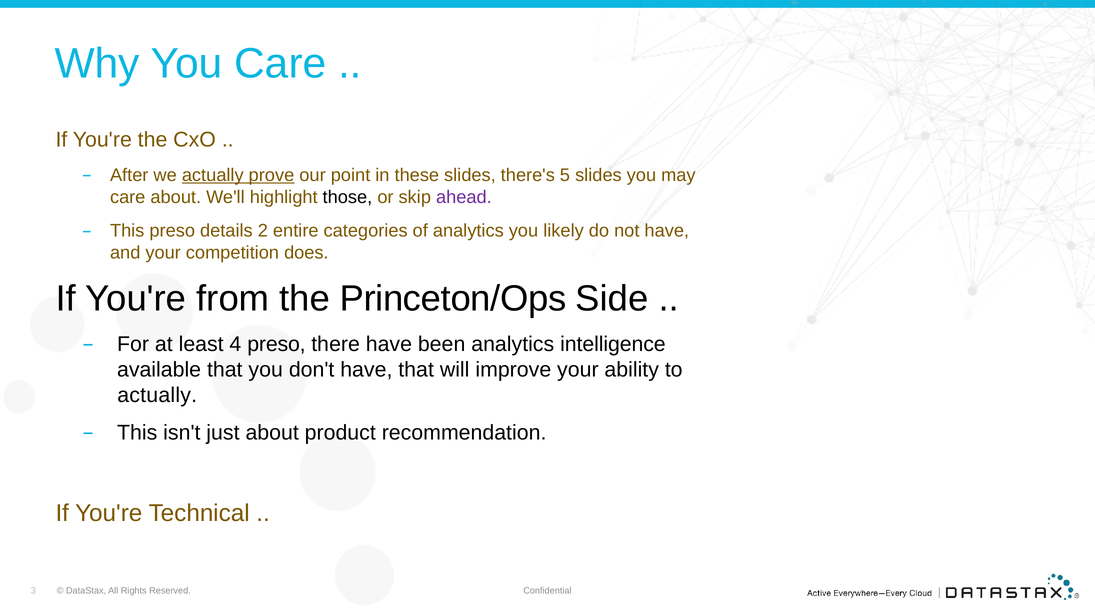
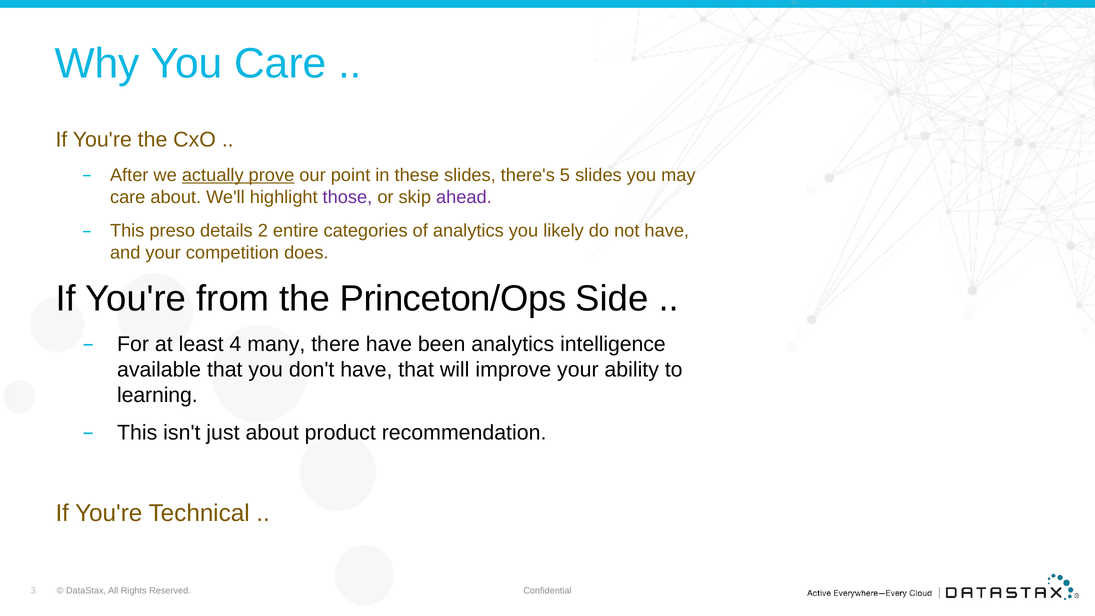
those colour: black -> purple (347, 197)
4 preso: preso -> many (276, 344)
actually: actually -> learning (157, 395)
